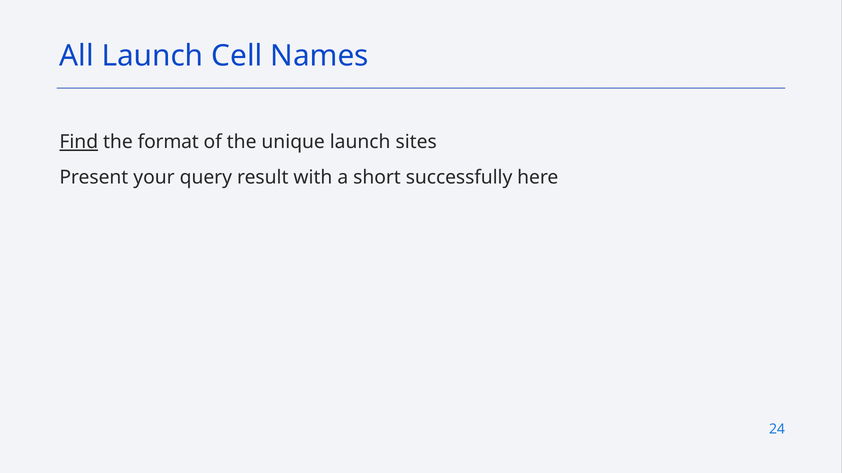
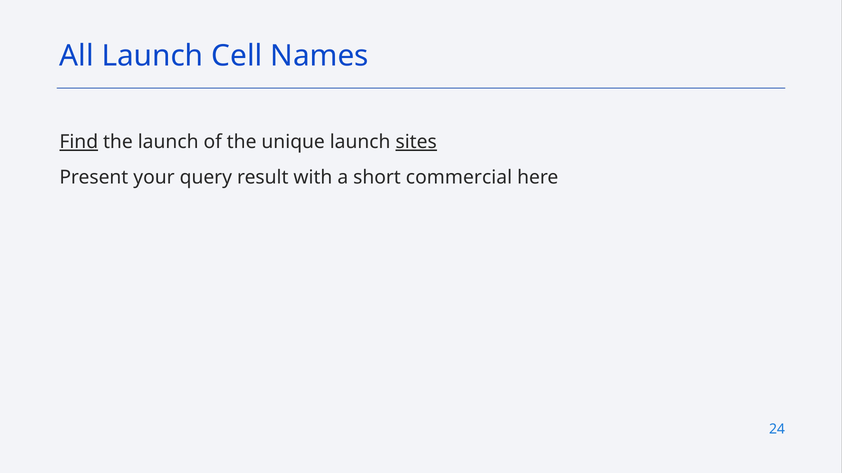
the format: format -> launch (168, 142)
sites underline: none -> present (416, 142)
successfully: successfully -> commercial (459, 177)
